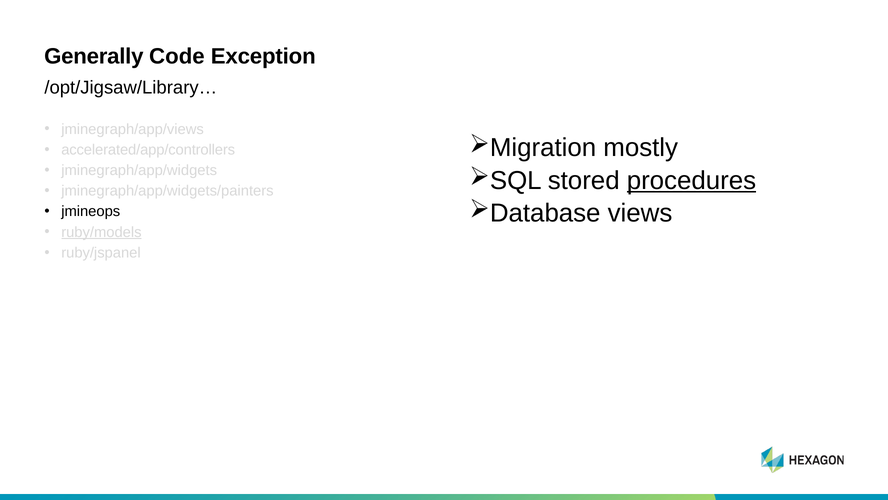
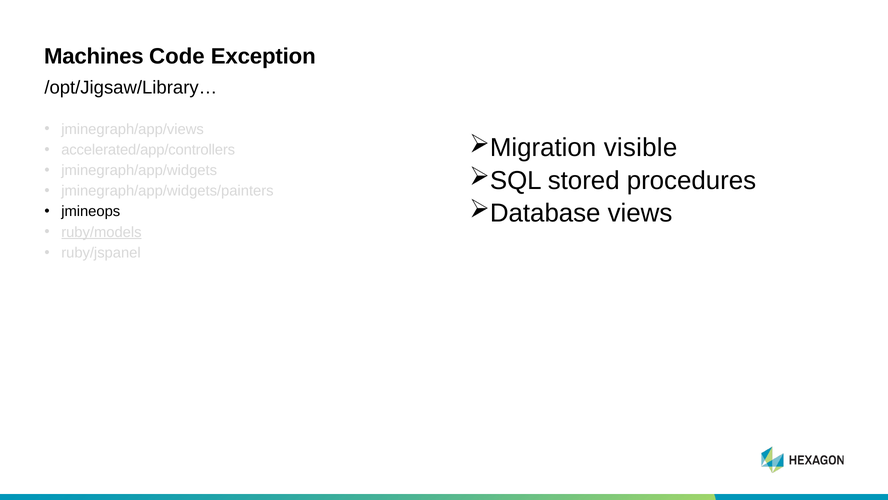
Generally: Generally -> Machines (94, 56)
mostly: mostly -> visible (641, 148)
procedures underline: present -> none (691, 180)
